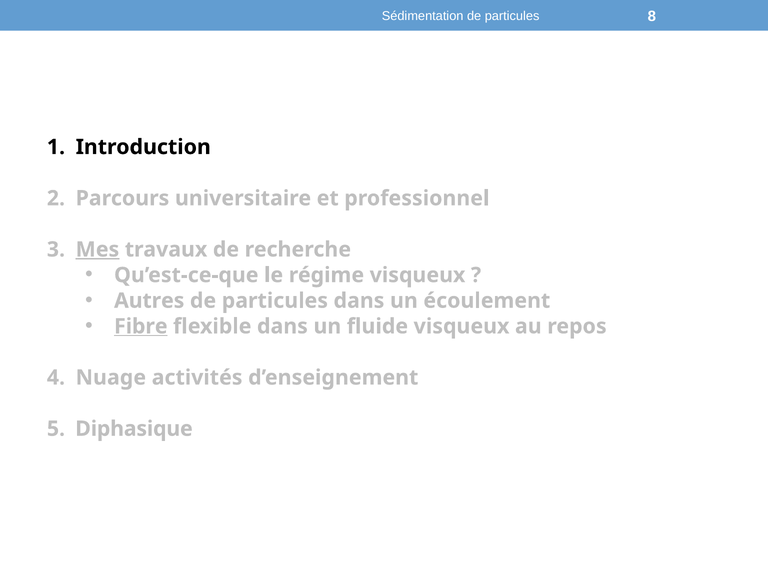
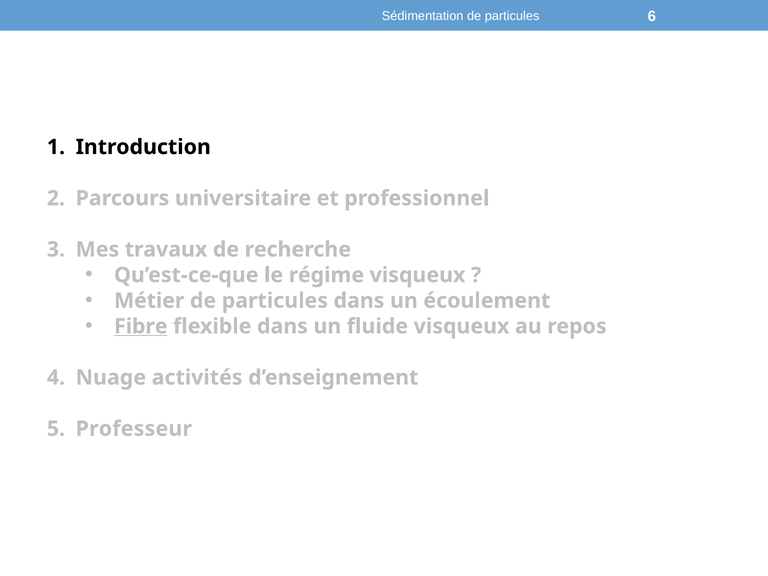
8: 8 -> 6 (652, 16)
Mes underline: present -> none (97, 250)
Autres: Autres -> Métier (149, 301)
Diphasique: Diphasique -> Professeur (134, 429)
